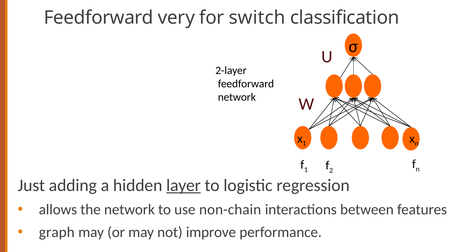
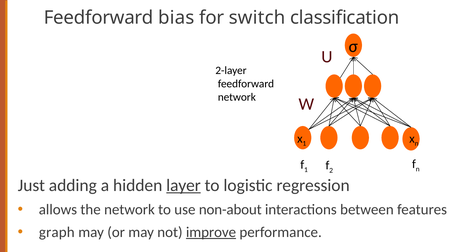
very: very -> bias (176, 18)
non-chain: non-chain -> non-about (230, 210)
improve underline: none -> present (211, 233)
